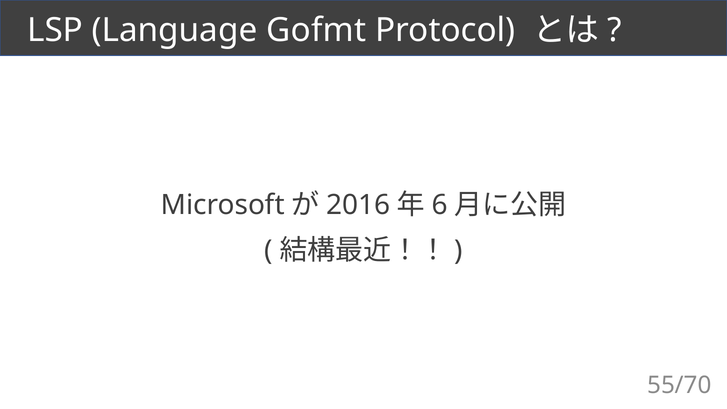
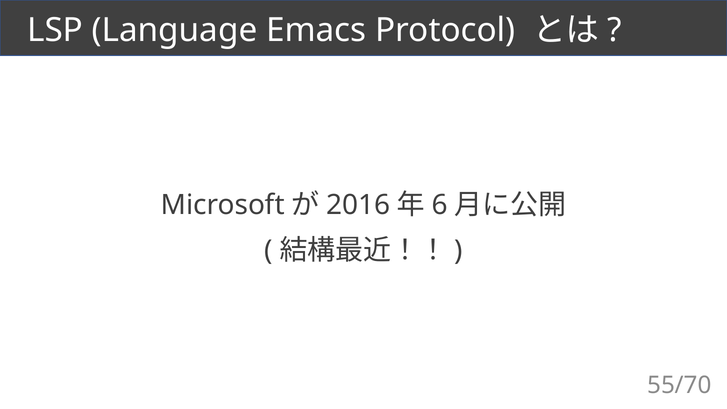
Gofmt: Gofmt -> Emacs (316, 30)
